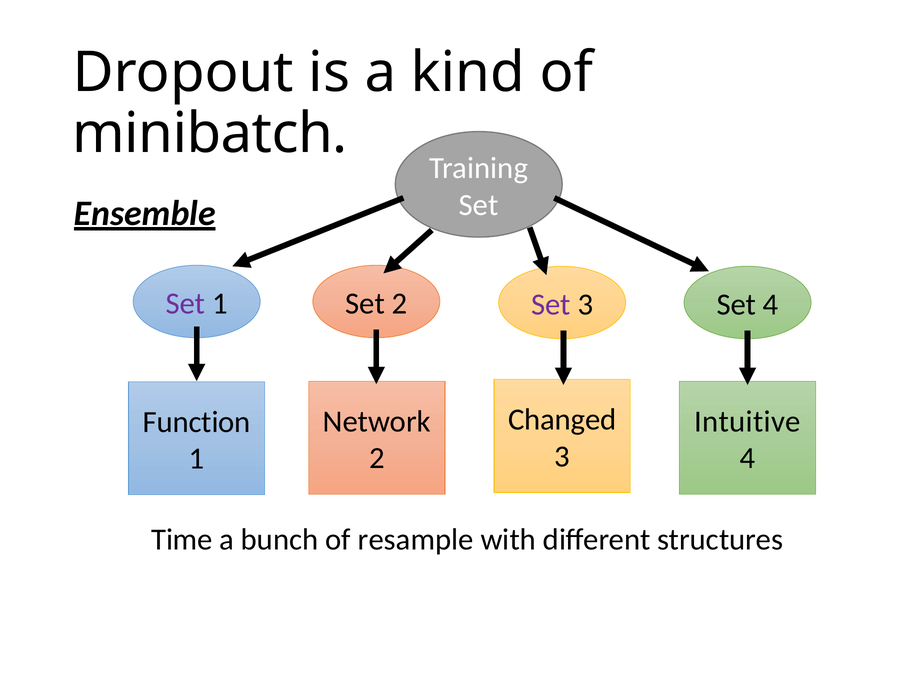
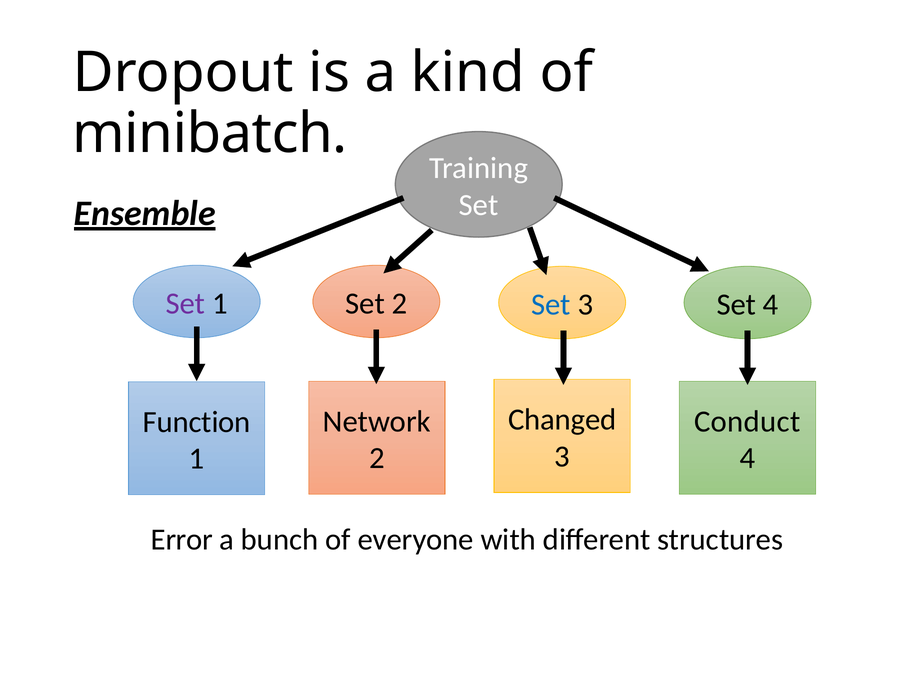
Set colour: purple -> blue (551, 305)
Intuitive: Intuitive -> Conduct (747, 422)
Time: Time -> Error (182, 540)
resample: resample -> everyone (416, 540)
